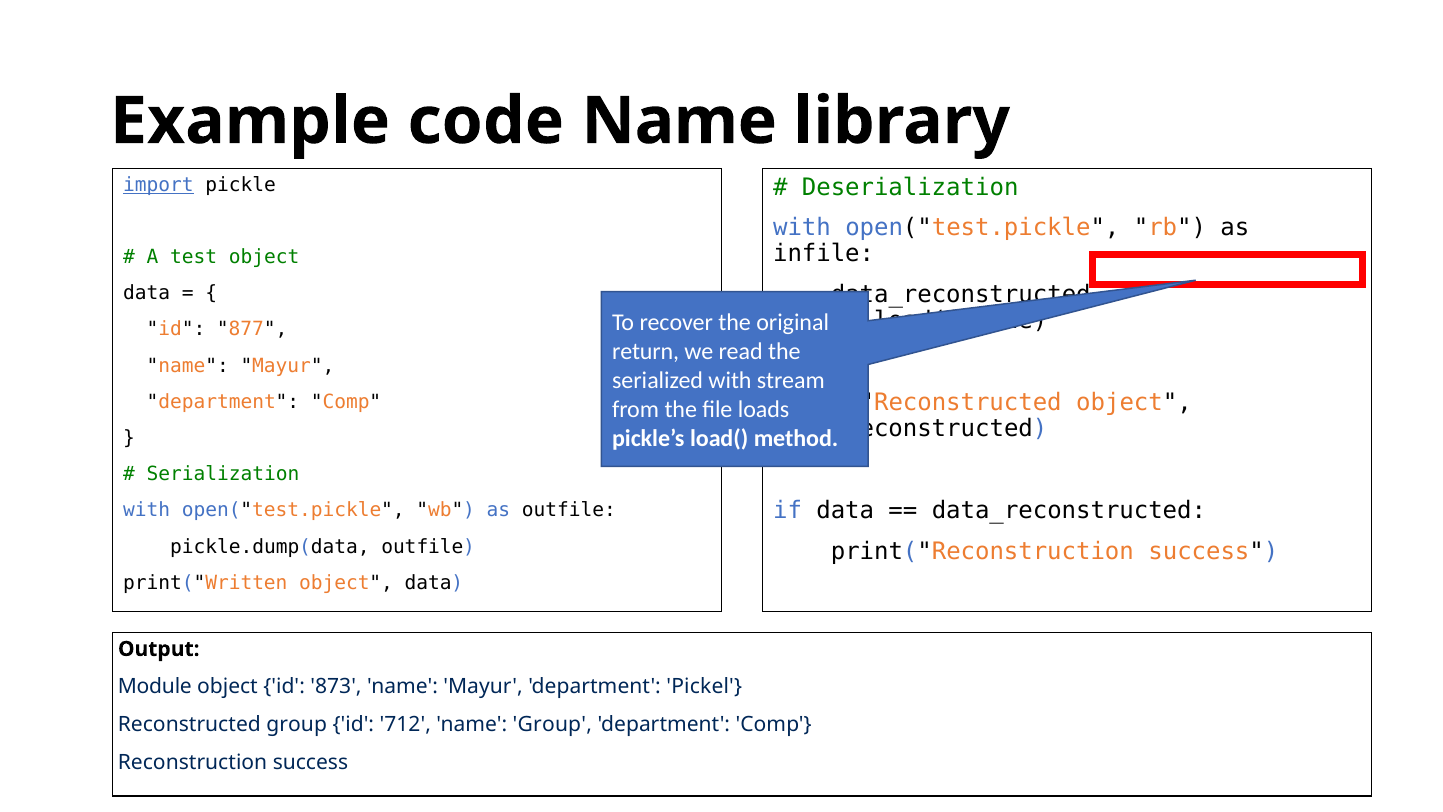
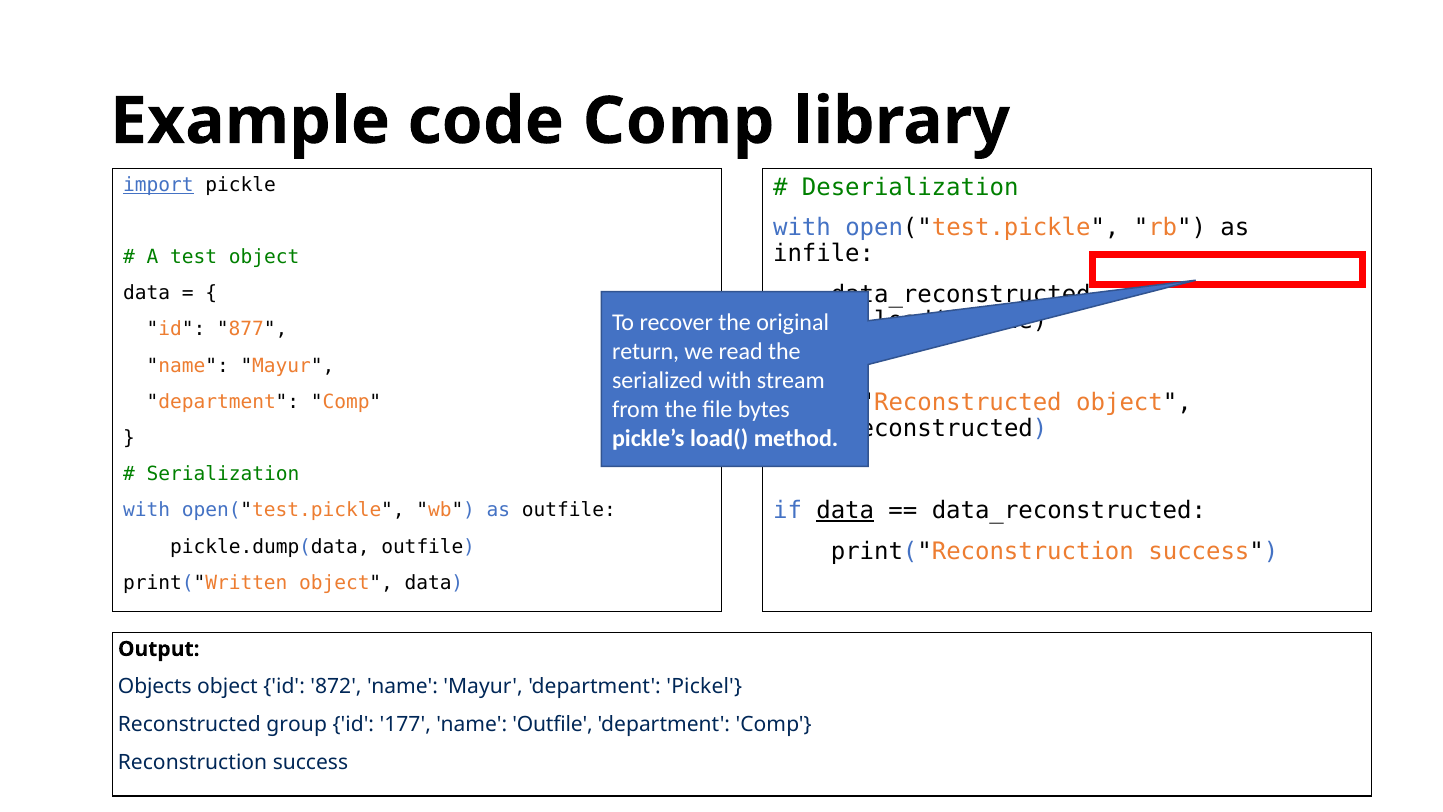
code Name: Name -> Comp (679, 121)
loads: loads -> bytes (764, 409)
data underline: none -> present (845, 510)
Module: Module -> Objects (155, 687)
873: 873 -> 872 (336, 687)
712: 712 -> 177 (405, 724)
name Group: Group -> Outfile (553, 724)
